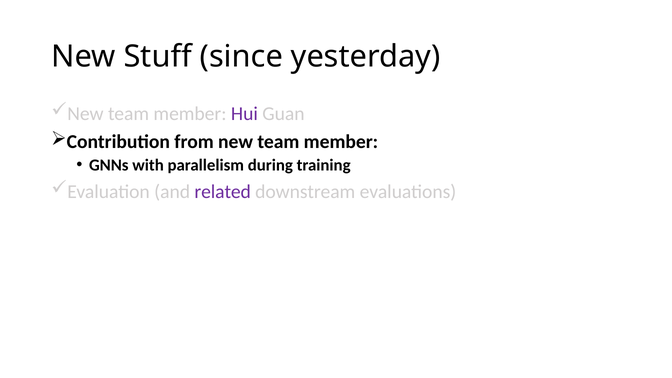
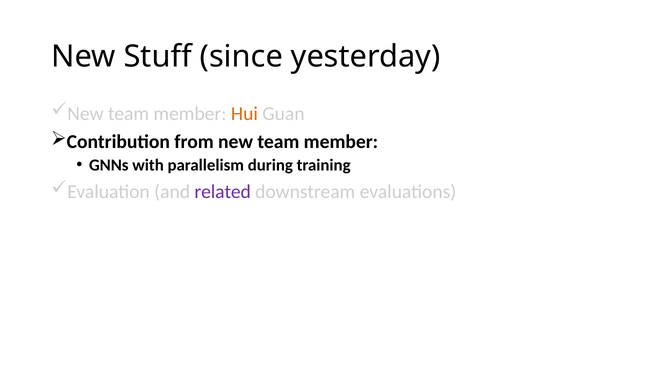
Hui colour: purple -> orange (244, 114)
